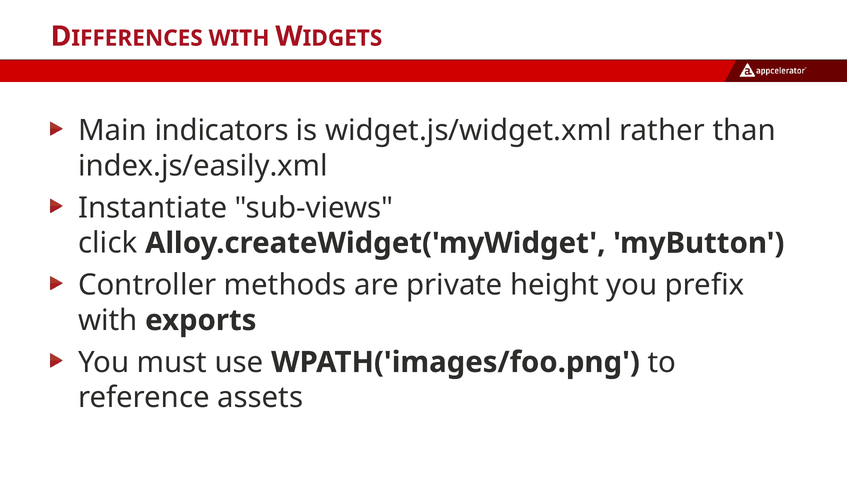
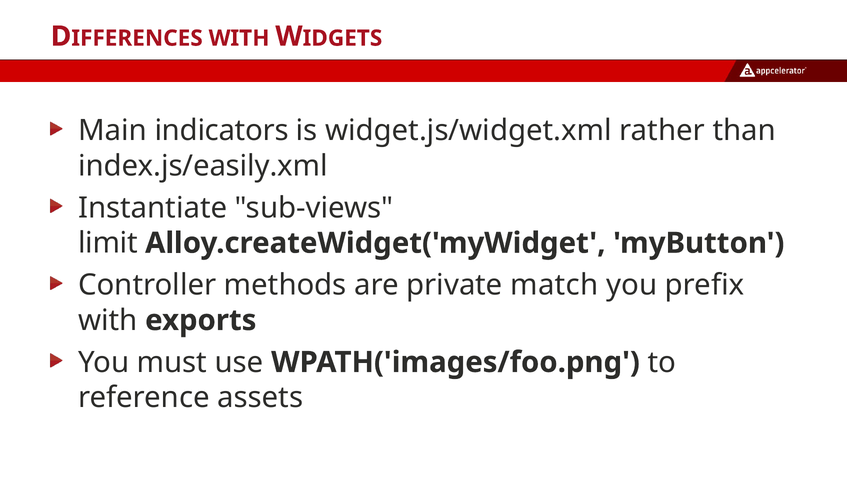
click: click -> limit (108, 243)
height: height -> match (554, 285)
